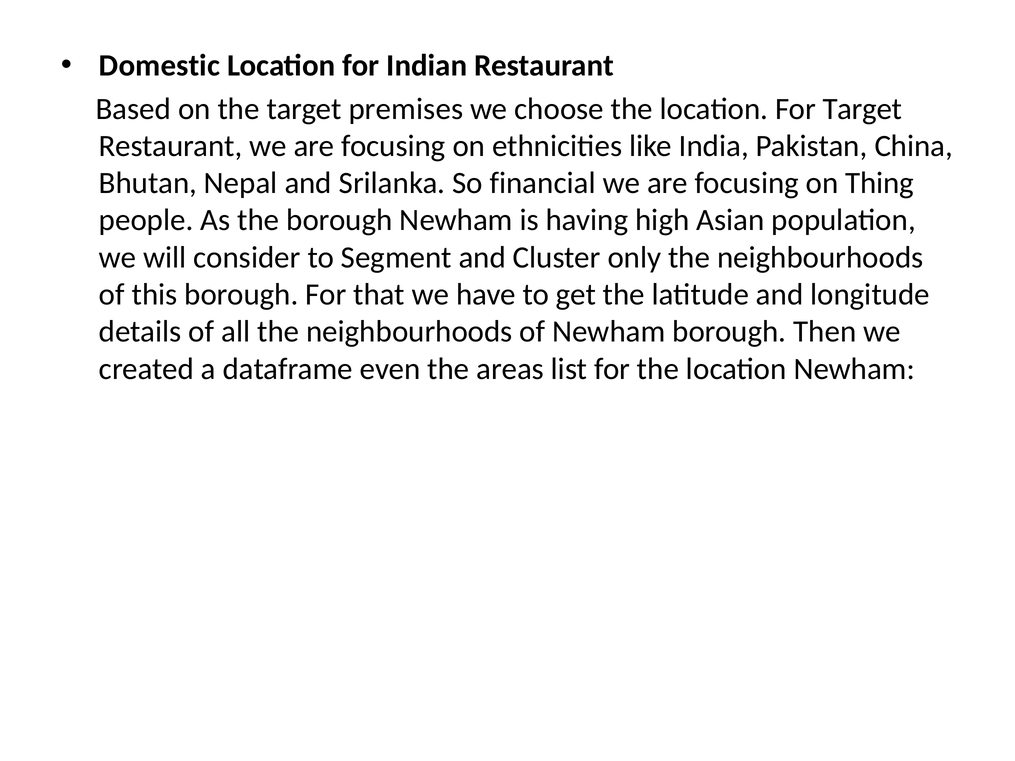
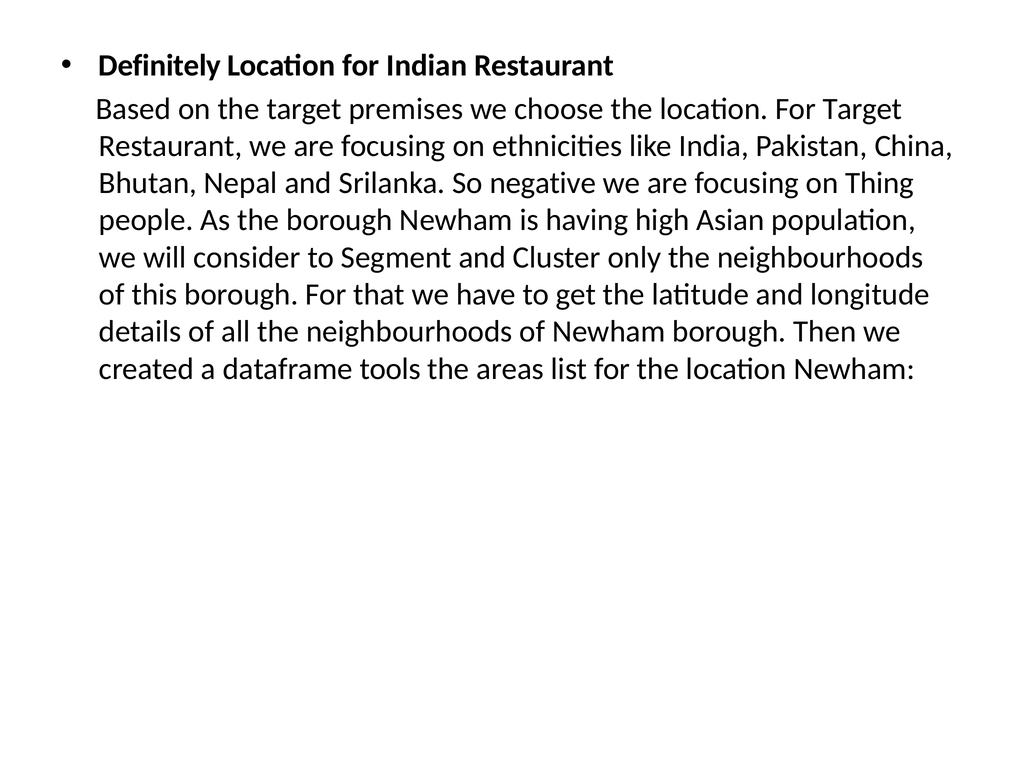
Domestic: Domestic -> Definitely (160, 65)
financial: financial -> negative (543, 183)
even: even -> tools (390, 369)
